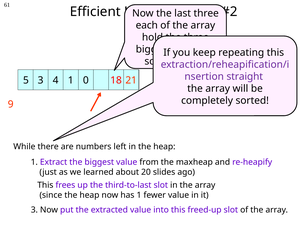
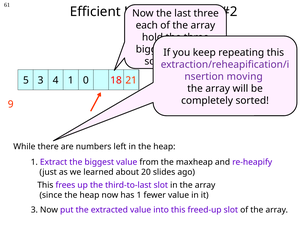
straight: straight -> moving (245, 77)
